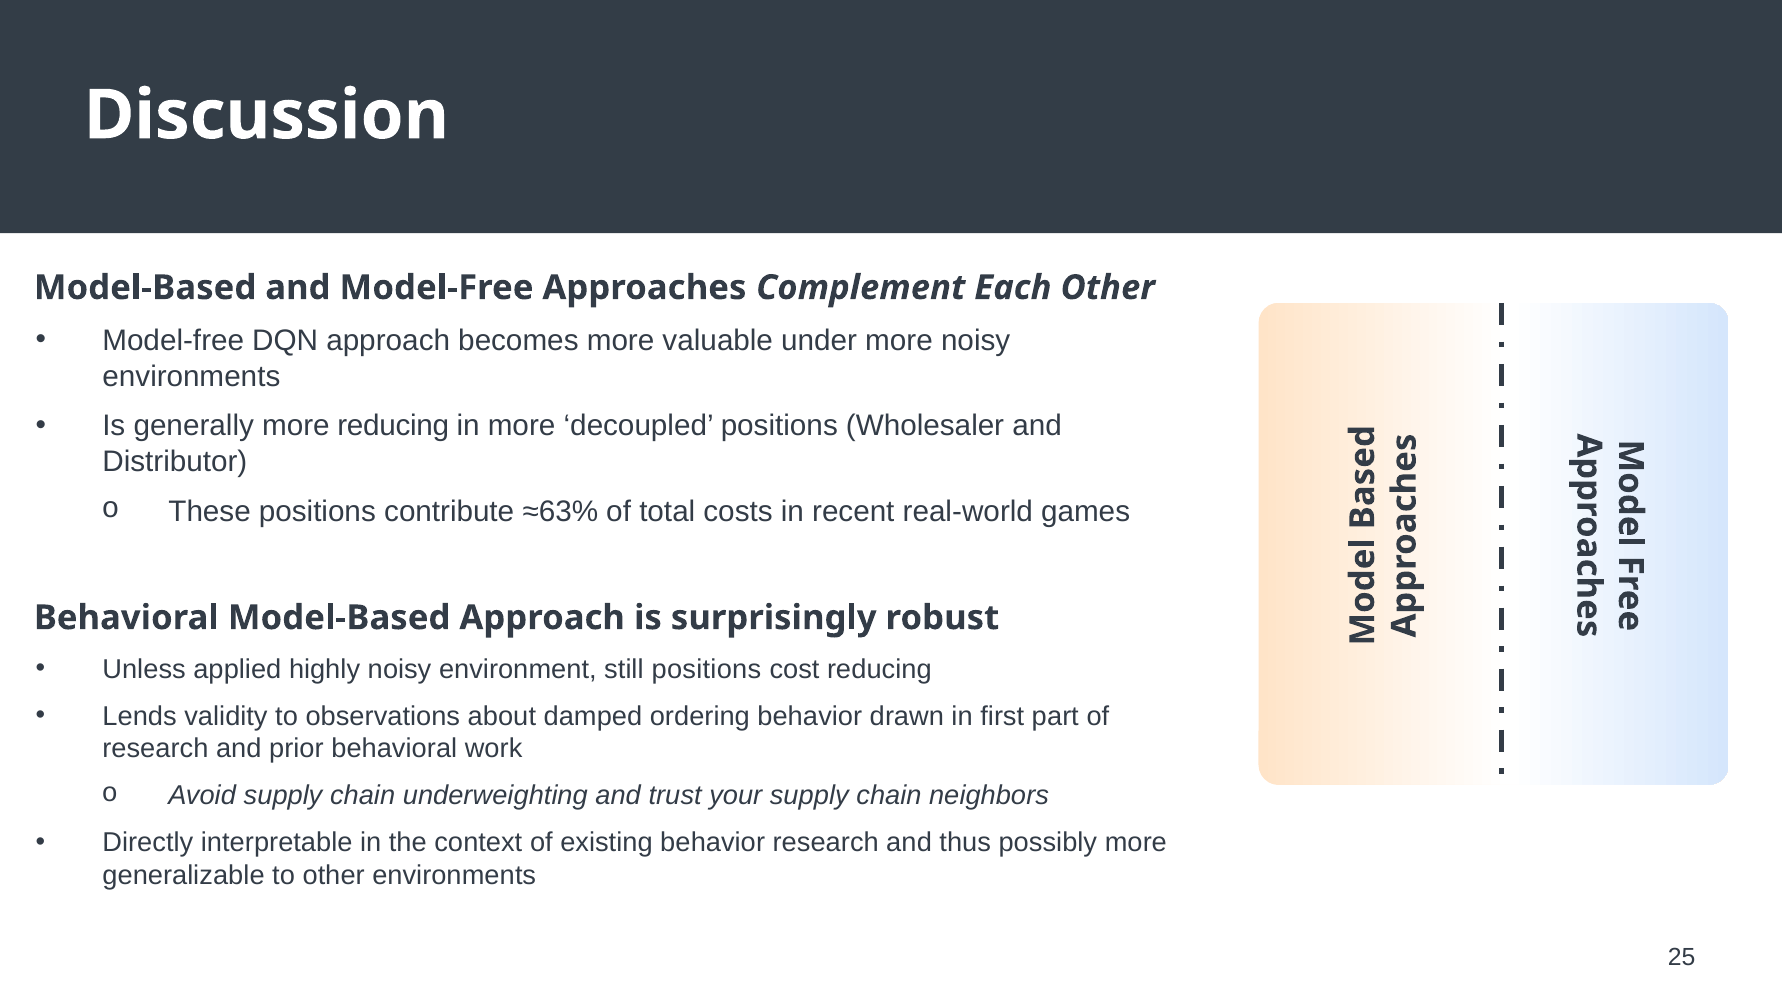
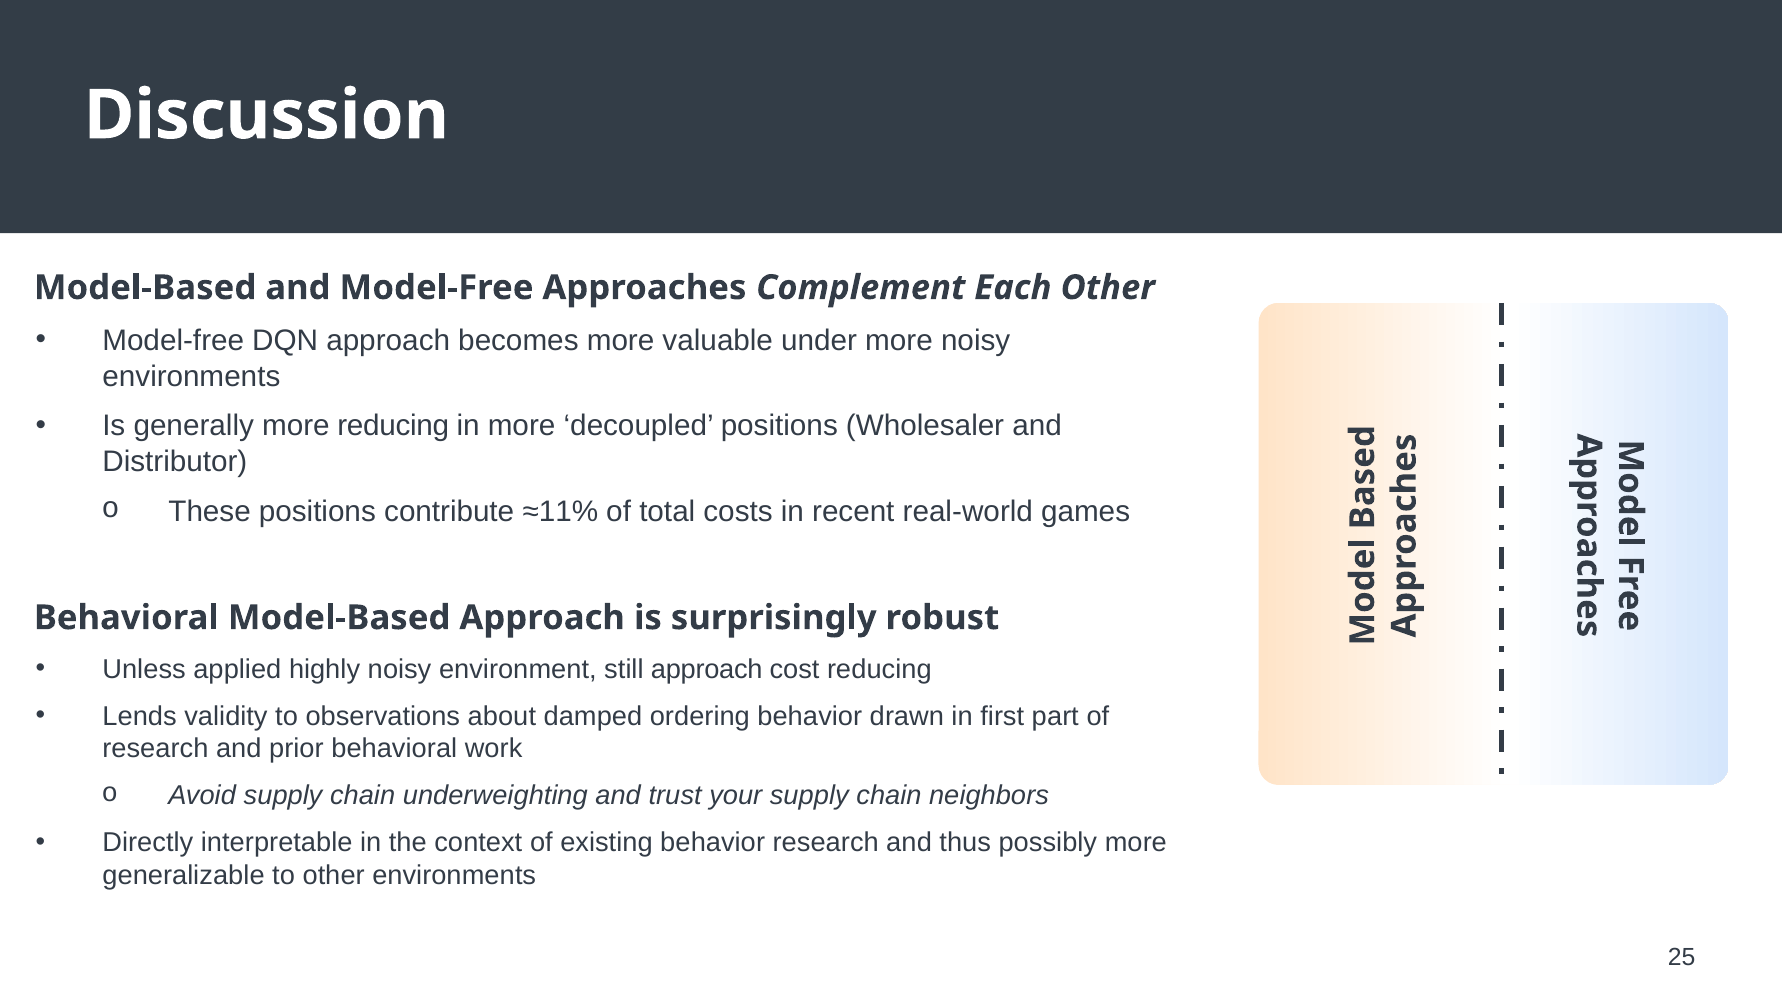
≈63%: ≈63% -> ≈11% (560, 512)
still positions: positions -> approach (707, 670)
